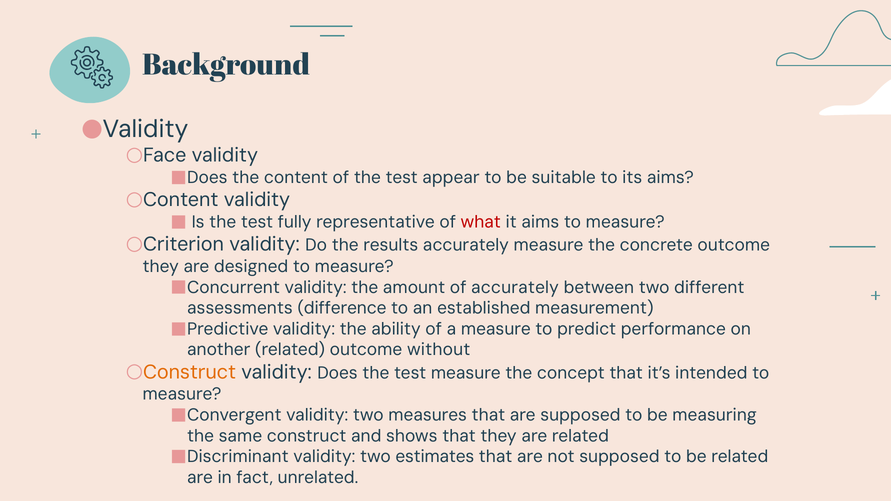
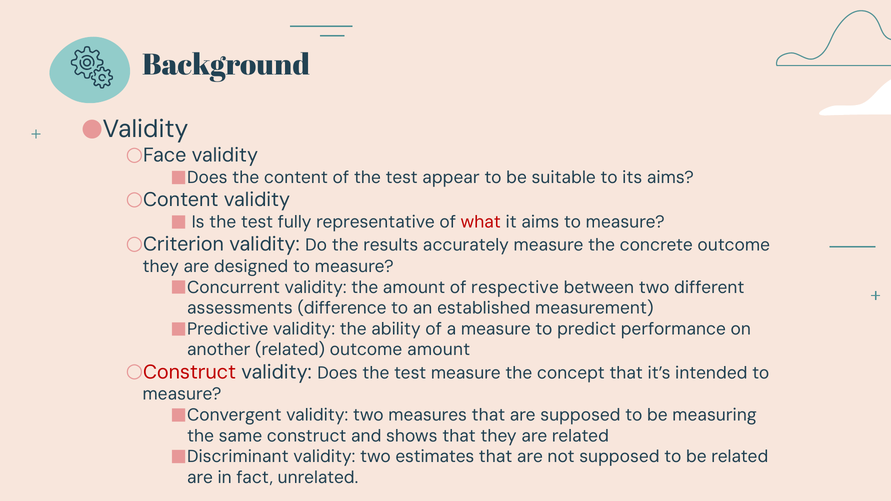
of accurately: accurately -> respective (515, 287)
outcome without: without -> amount (439, 350)
Construct colour: orange -> red (190, 372)
